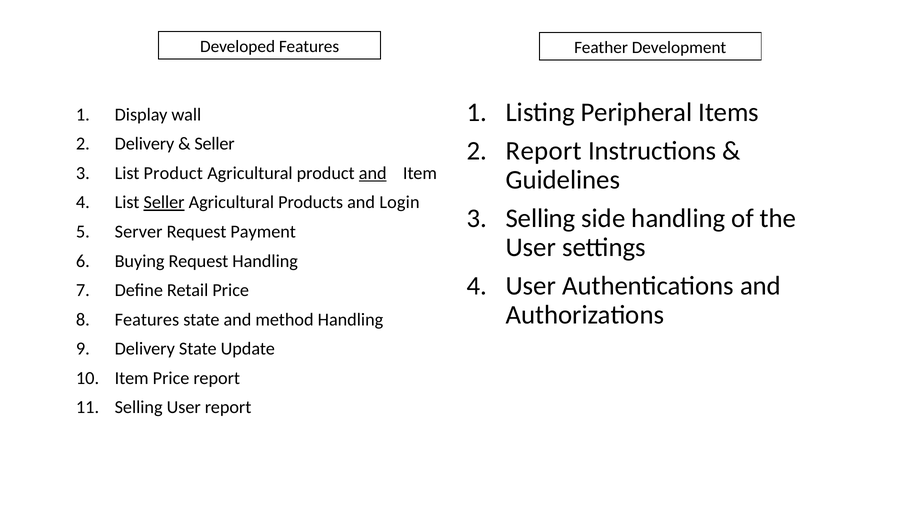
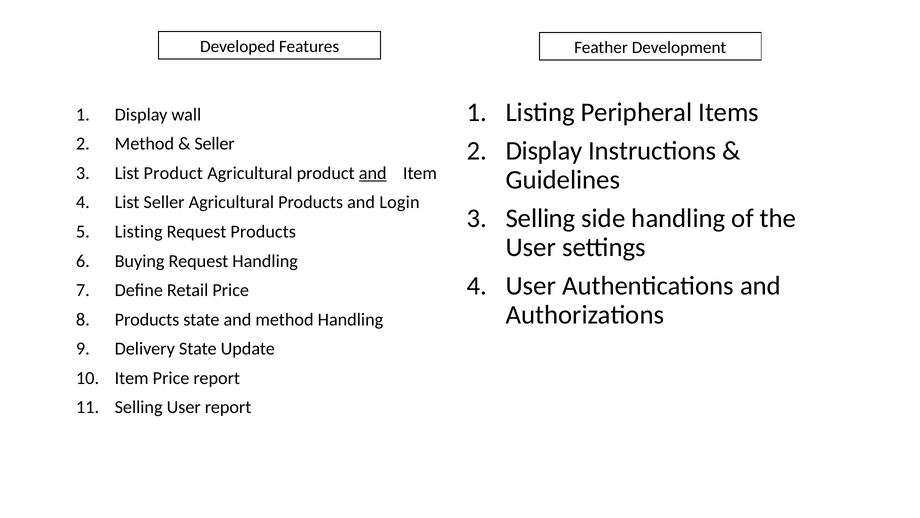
Delivery: Delivery -> Method (144, 144)
Report: Report -> Display (544, 151)
Seller underline: present -> none (164, 202)
Server: Server -> Listing (139, 231)
Request Payment: Payment -> Products (263, 231)
Features: Features -> Products (147, 319)
